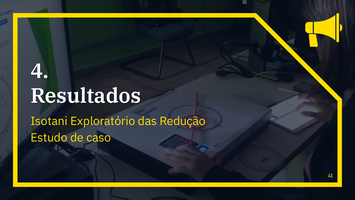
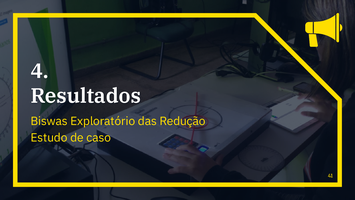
Isotani: Isotani -> Biswas (49, 121)
